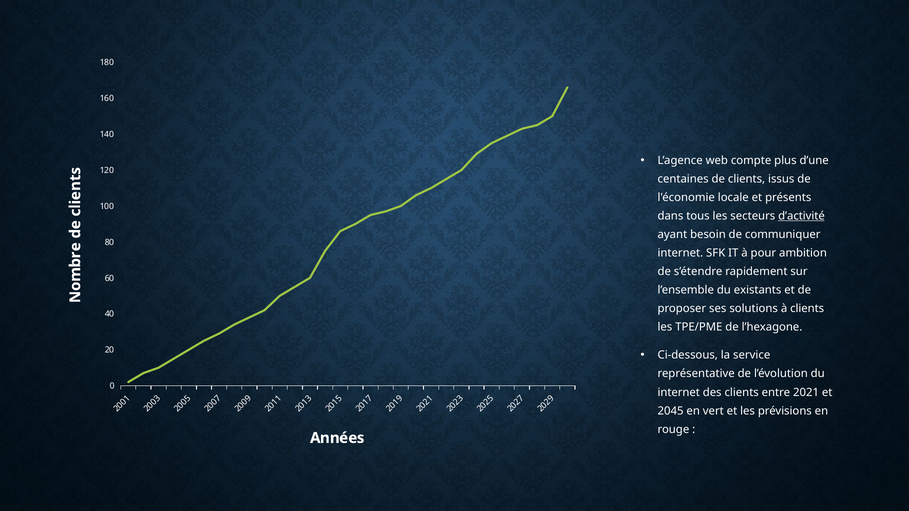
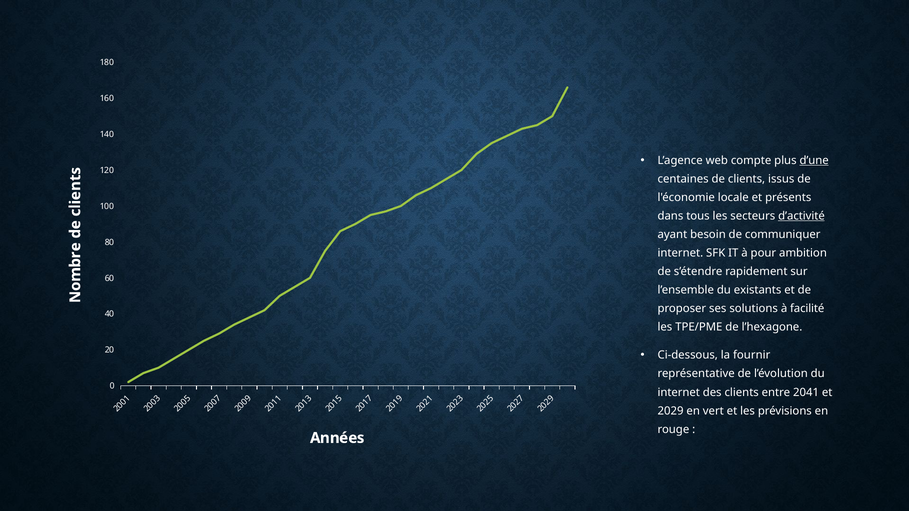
d’une underline: none -> present (814, 160)
à clients: clients -> facilité (807, 309)
service: service -> fournir (752, 355)
2021: 2021 -> 2041 (806, 393)
2045: 2045 -> 2029 (671, 411)
